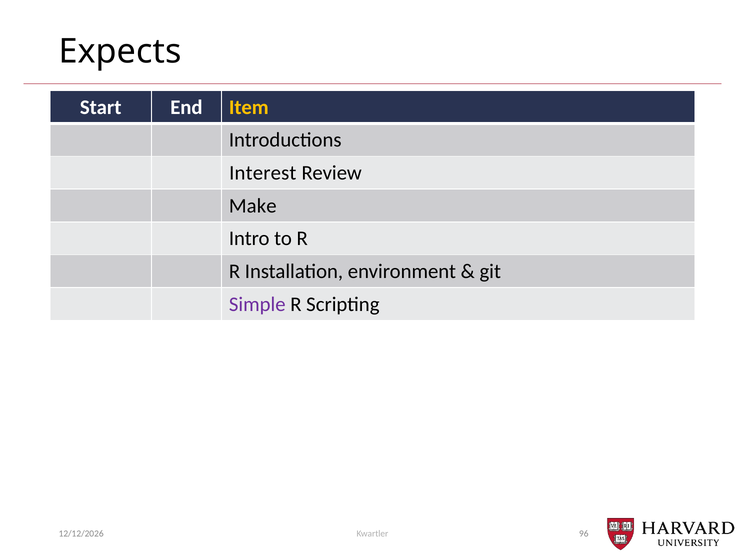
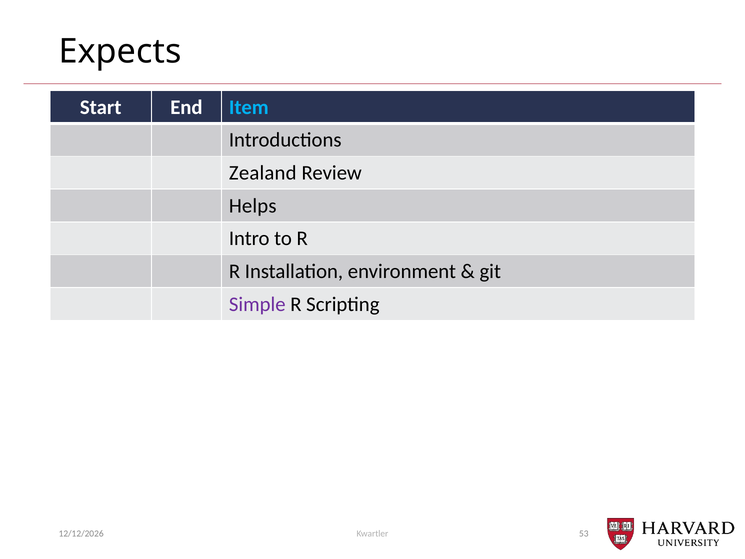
Item colour: yellow -> light blue (249, 107)
Interest: Interest -> Zealand (263, 173)
Make: Make -> Helps (253, 206)
96: 96 -> 53 (584, 533)
